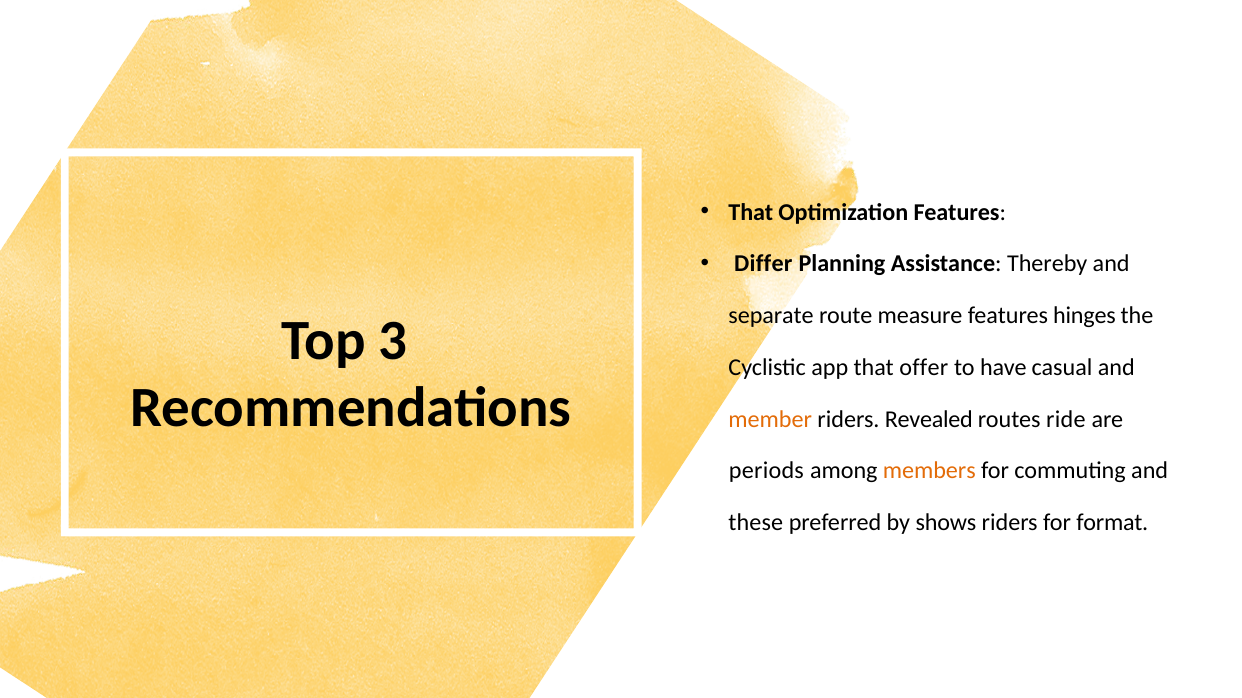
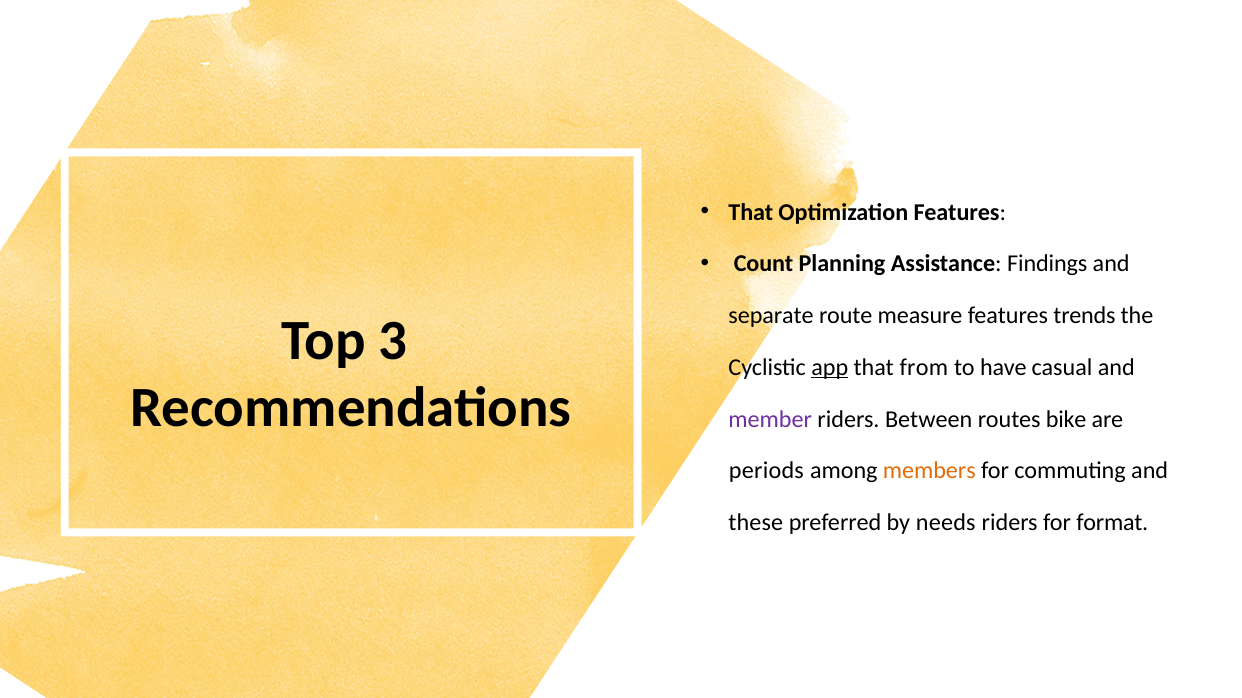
Differ: Differ -> Count (764, 264)
Thereby: Thereby -> Findings (1047, 264)
hinges: hinges -> trends (1084, 316)
app underline: none -> present (830, 368)
offer: offer -> from (924, 368)
member colour: orange -> purple (770, 419)
Revealed: Revealed -> Between (929, 419)
ride: ride -> bike (1066, 419)
shows: shows -> needs (946, 523)
